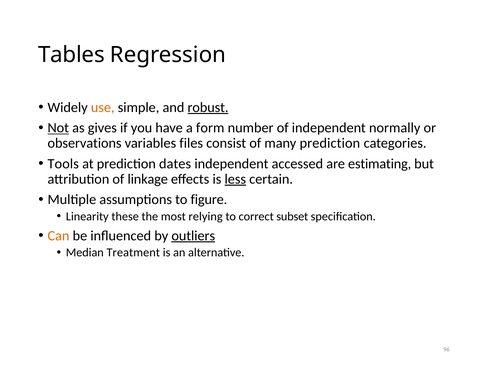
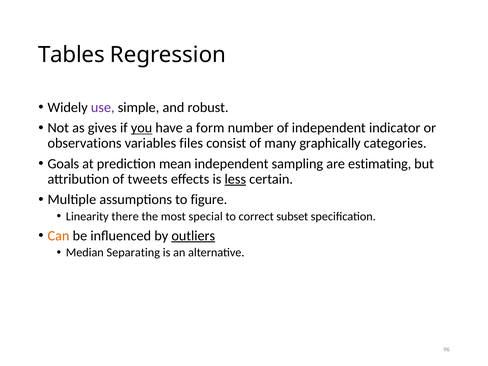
use colour: orange -> purple (103, 107)
robust underline: present -> none (208, 107)
Not underline: present -> none (58, 128)
you underline: none -> present (142, 128)
normally: normally -> indicator (395, 128)
many prediction: prediction -> graphically (330, 143)
Tools: Tools -> Goals (63, 164)
dates: dates -> mean (175, 164)
accessed: accessed -> sampling (297, 164)
linkage: linkage -> tweets (148, 179)
these: these -> there (125, 216)
relying: relying -> special (206, 216)
Treatment: Treatment -> Separating (133, 253)
